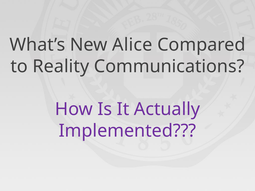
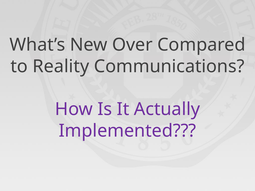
Alice: Alice -> Over (132, 45)
